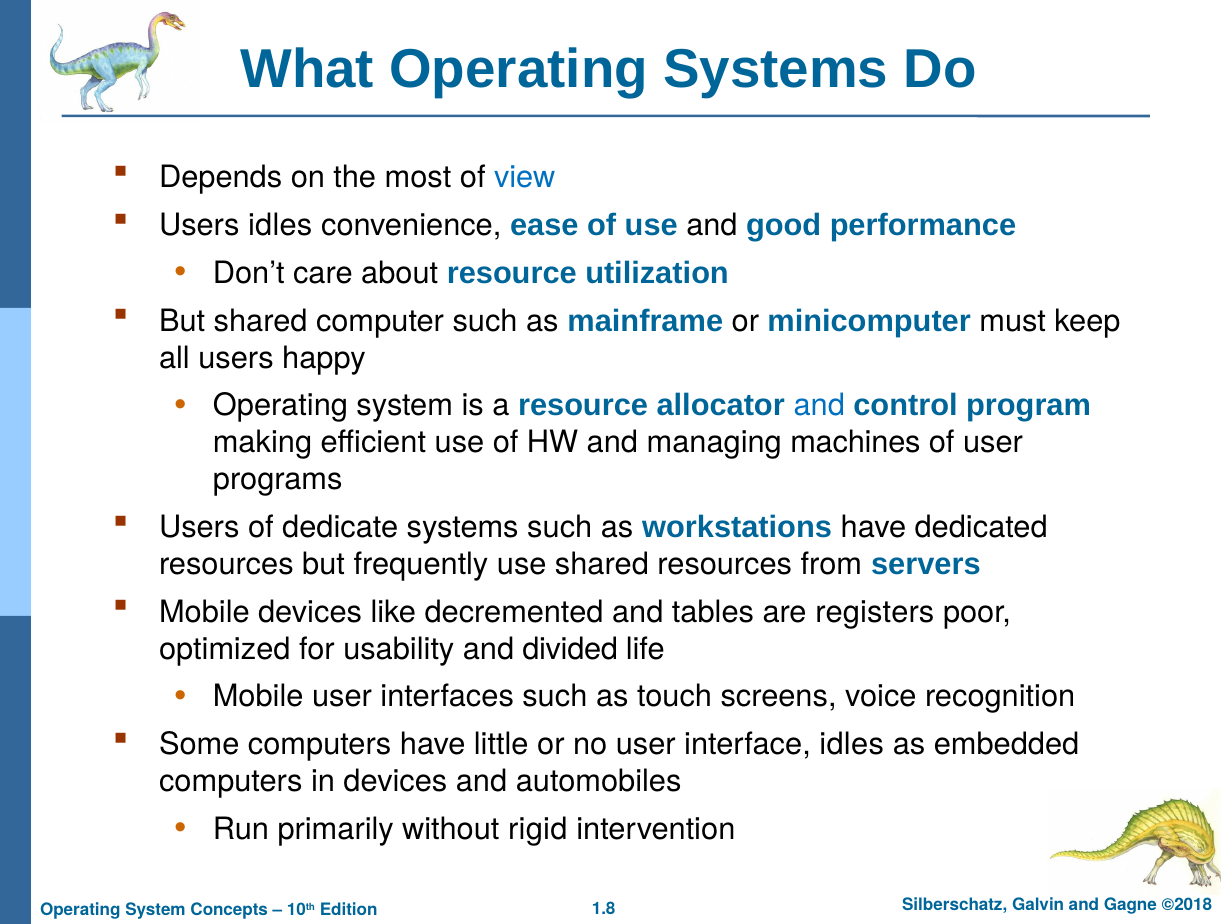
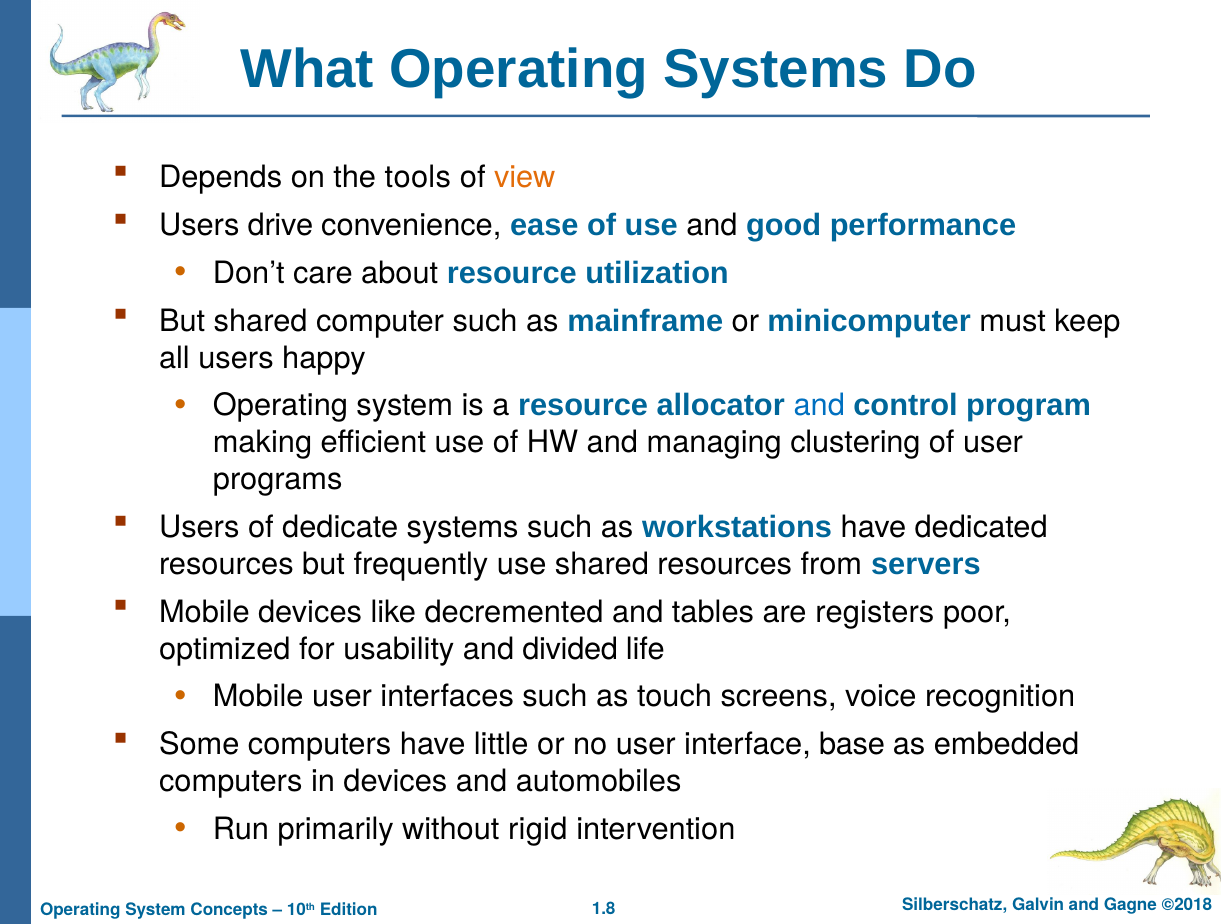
most: most -> tools (418, 178)
view colour: blue -> orange (525, 178)
Users idles: idles -> drive (280, 226)
machines: machines -> clustering (855, 443)
interface idles: idles -> base (852, 744)
